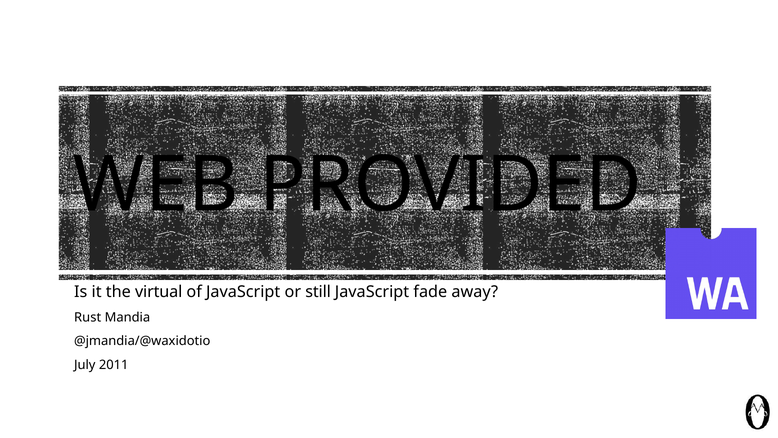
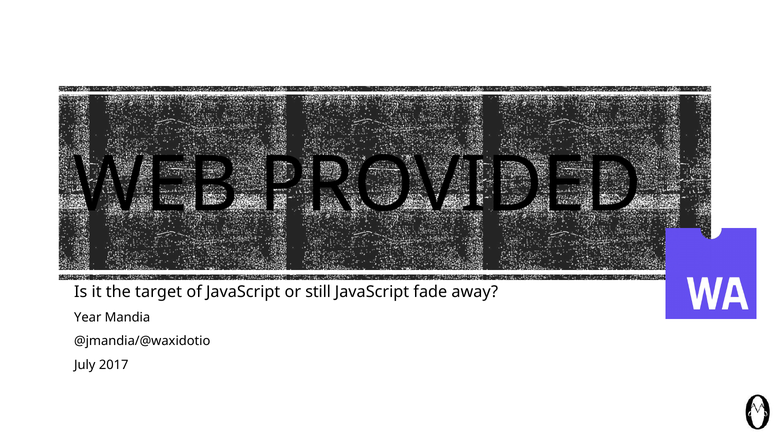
virtual: virtual -> target (159, 292)
Rust: Rust -> Year (88, 317)
2011: 2011 -> 2017 (114, 365)
